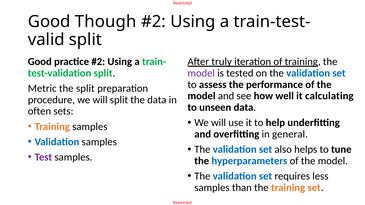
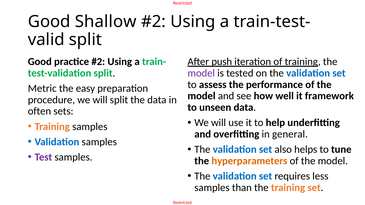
Though: Though -> Shallow (106, 22)
truly: truly -> push (222, 62)
the split: split -> easy (85, 88)
calculating: calculating -> framework (329, 96)
hyperparameters colour: blue -> orange (249, 161)
